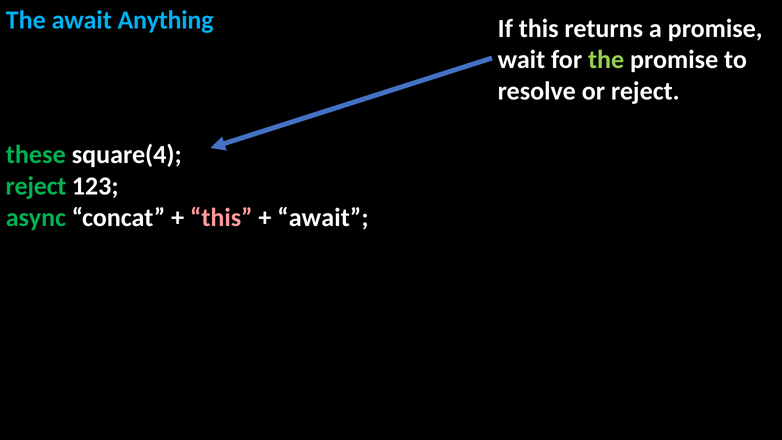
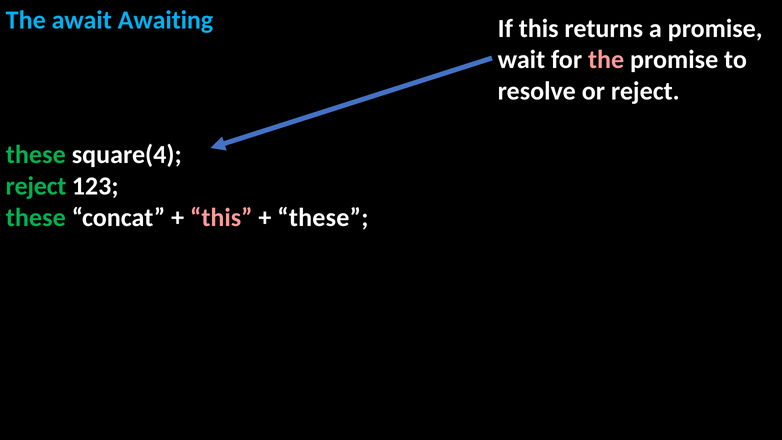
Anything: Anything -> Awaiting (165, 20)
the colour: light green -> pink (606, 60)
async: async -> these (36, 217)
await: await -> these (323, 217)
